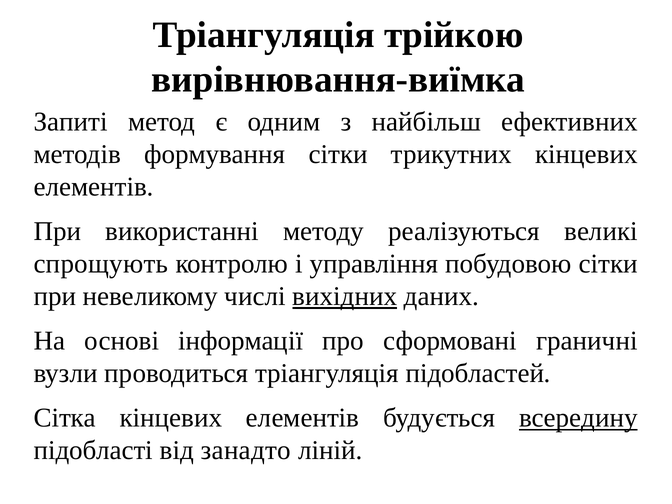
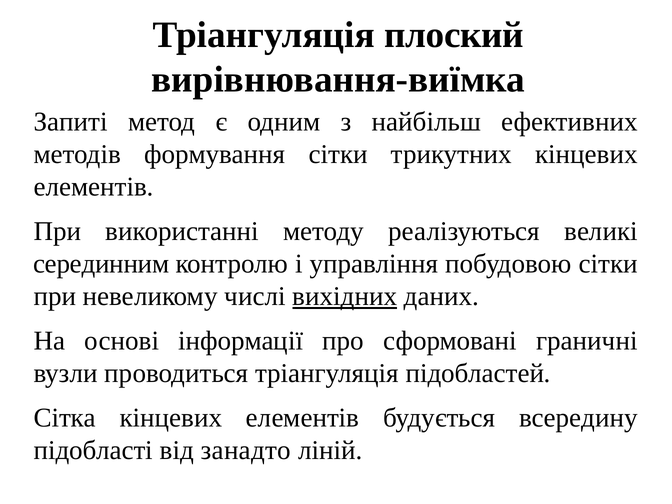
трійкою: трійкою -> плоский (454, 35)
спрощують: спрощують -> серединним (101, 264)
всередину underline: present -> none (578, 418)
